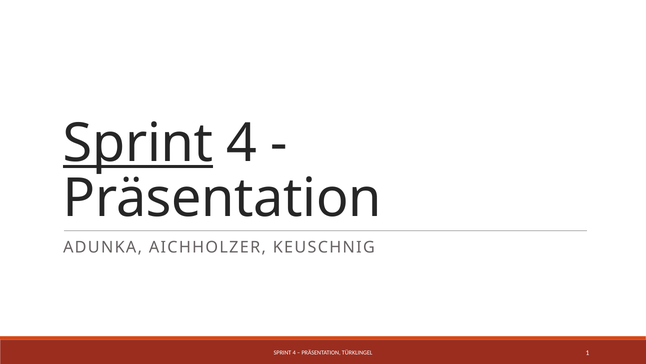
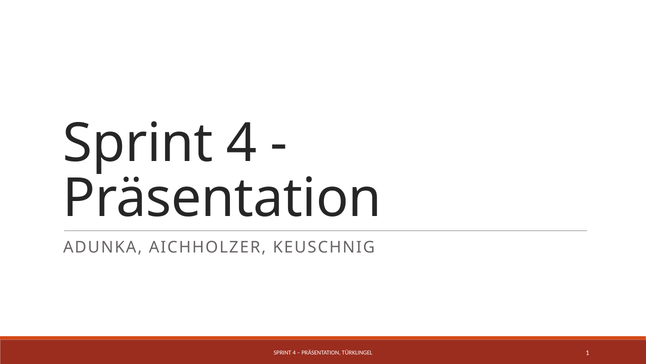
Sprint underline: present -> none (138, 143)
